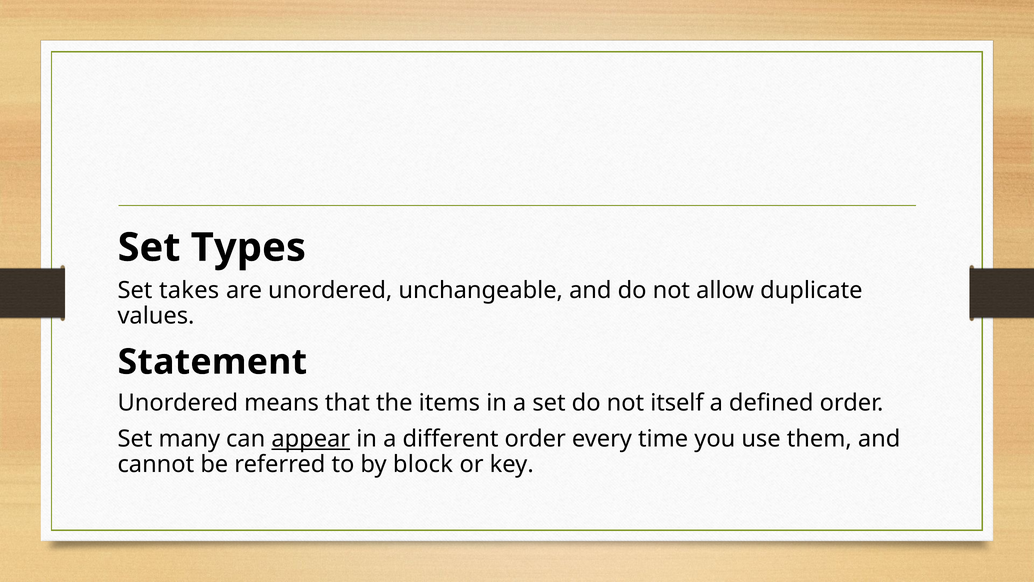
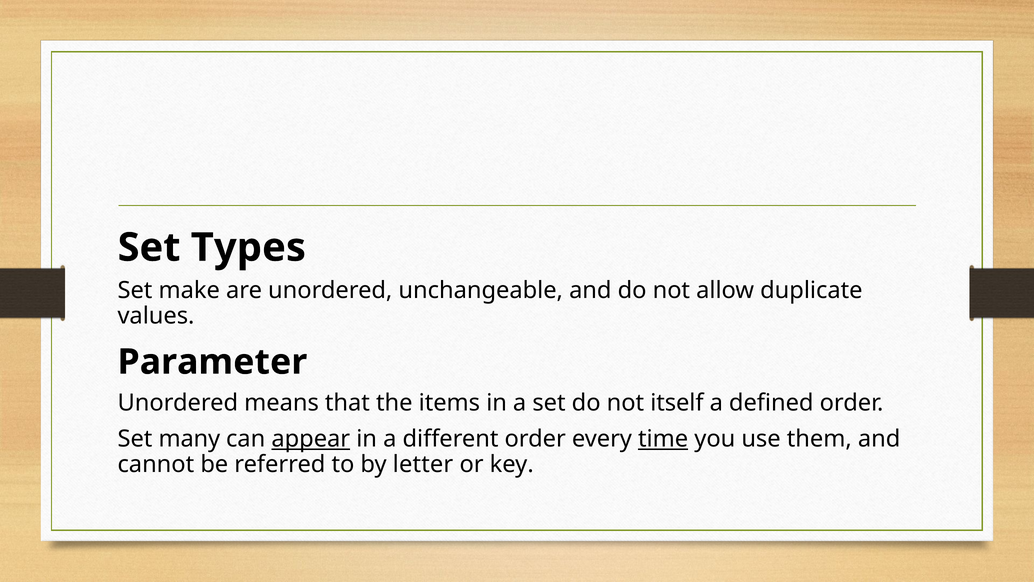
takes: takes -> make (189, 290)
Statement: Statement -> Parameter (212, 362)
time underline: none -> present (663, 439)
block: block -> letter (423, 464)
